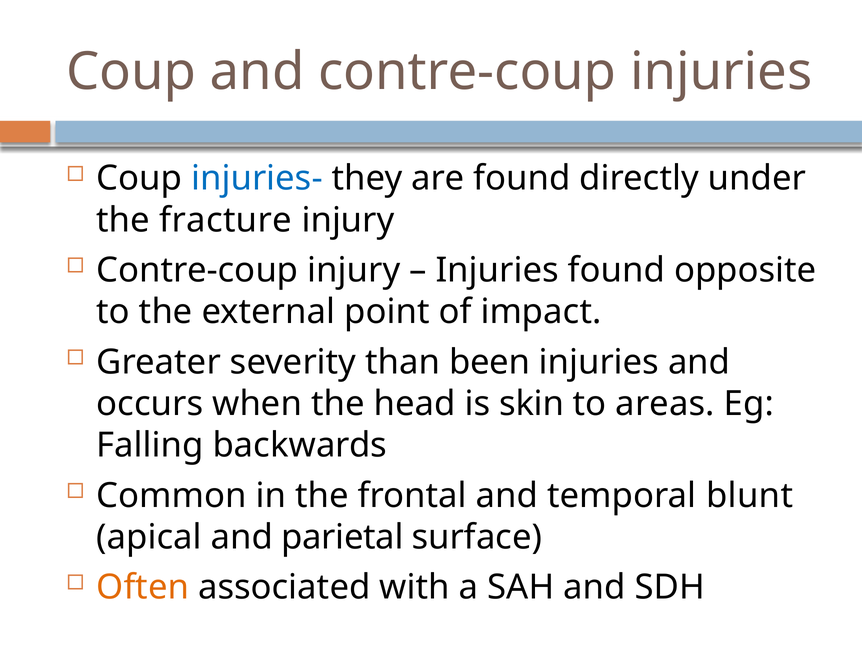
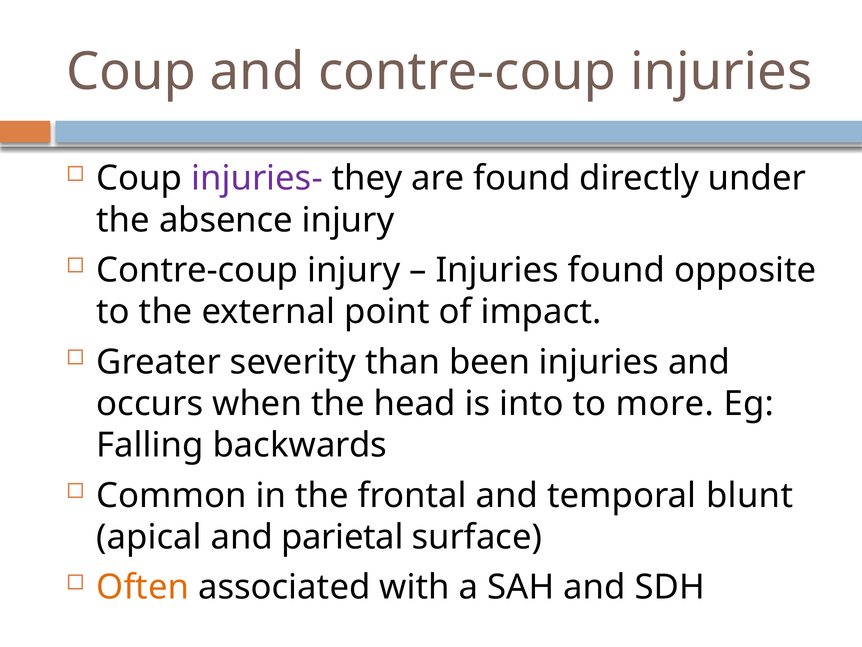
injuries- colour: blue -> purple (257, 178)
fracture: fracture -> absence (226, 220)
skin: skin -> into (531, 403)
areas: areas -> more (665, 403)
